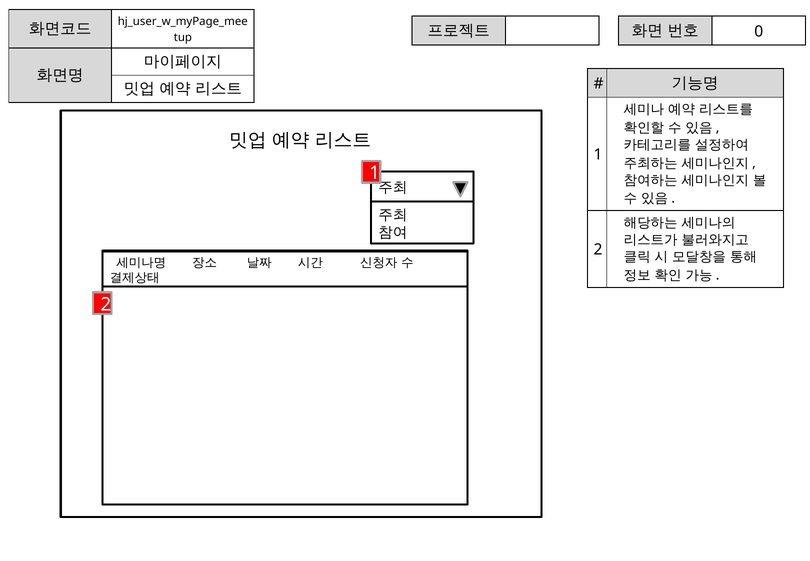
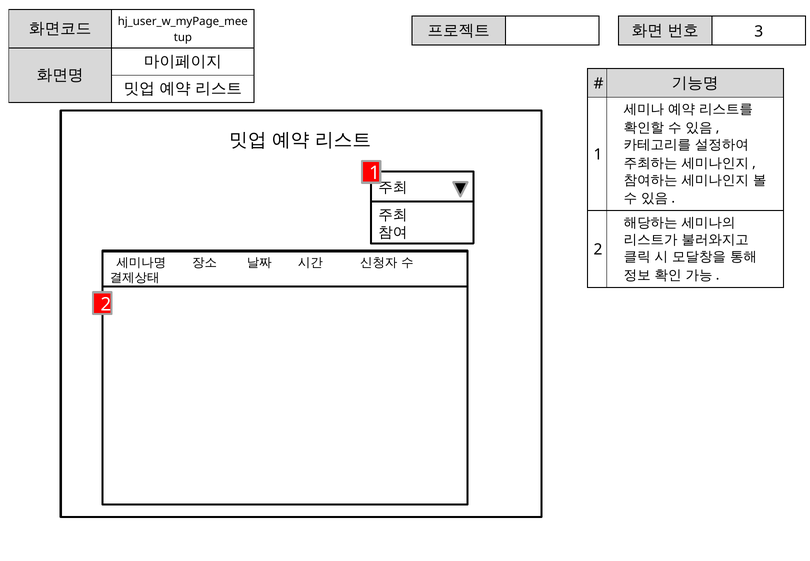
0: 0 -> 3 (759, 31)
